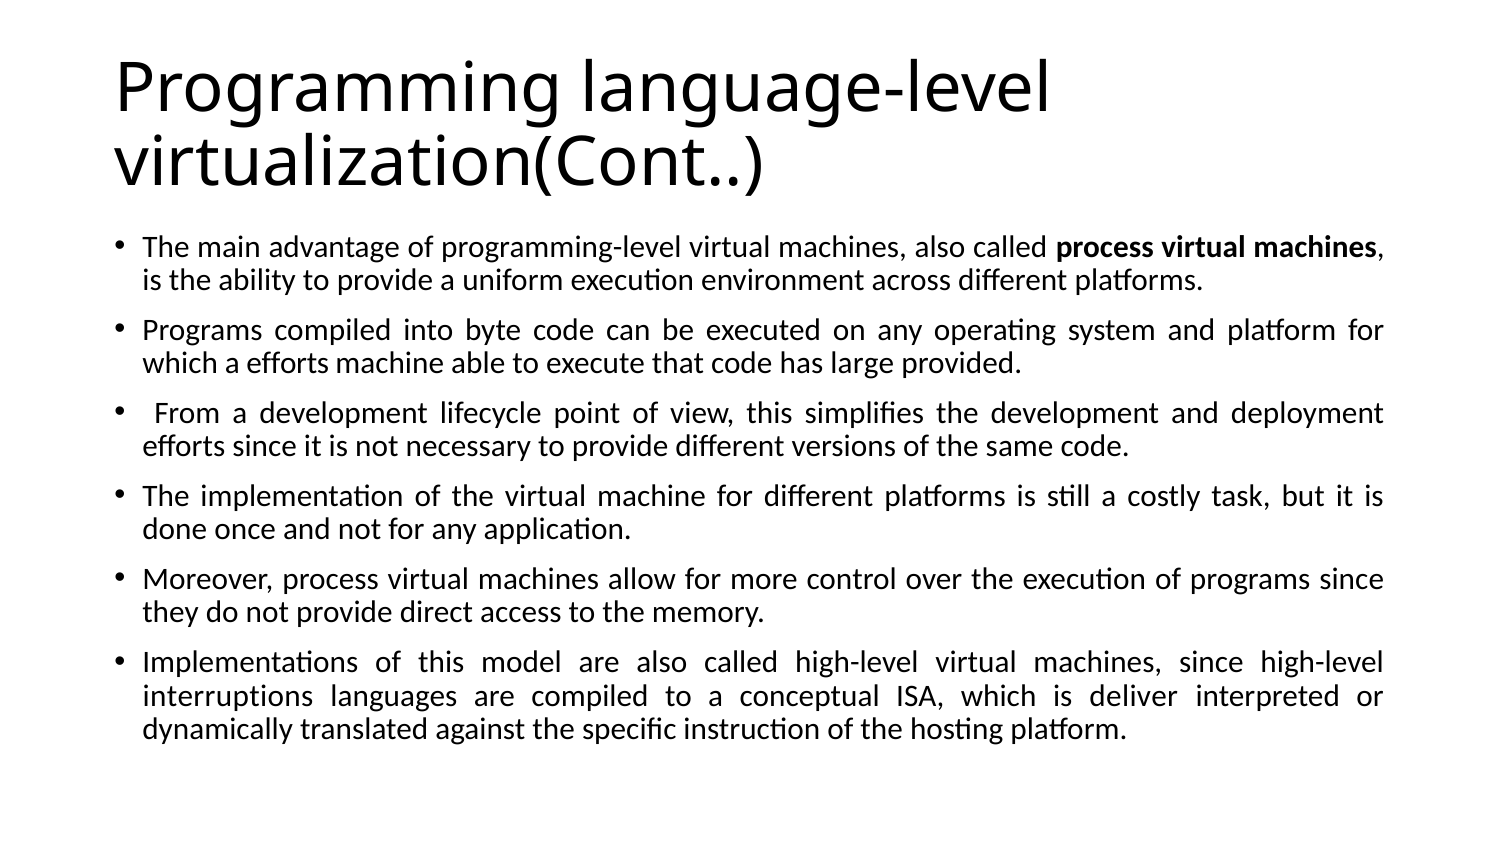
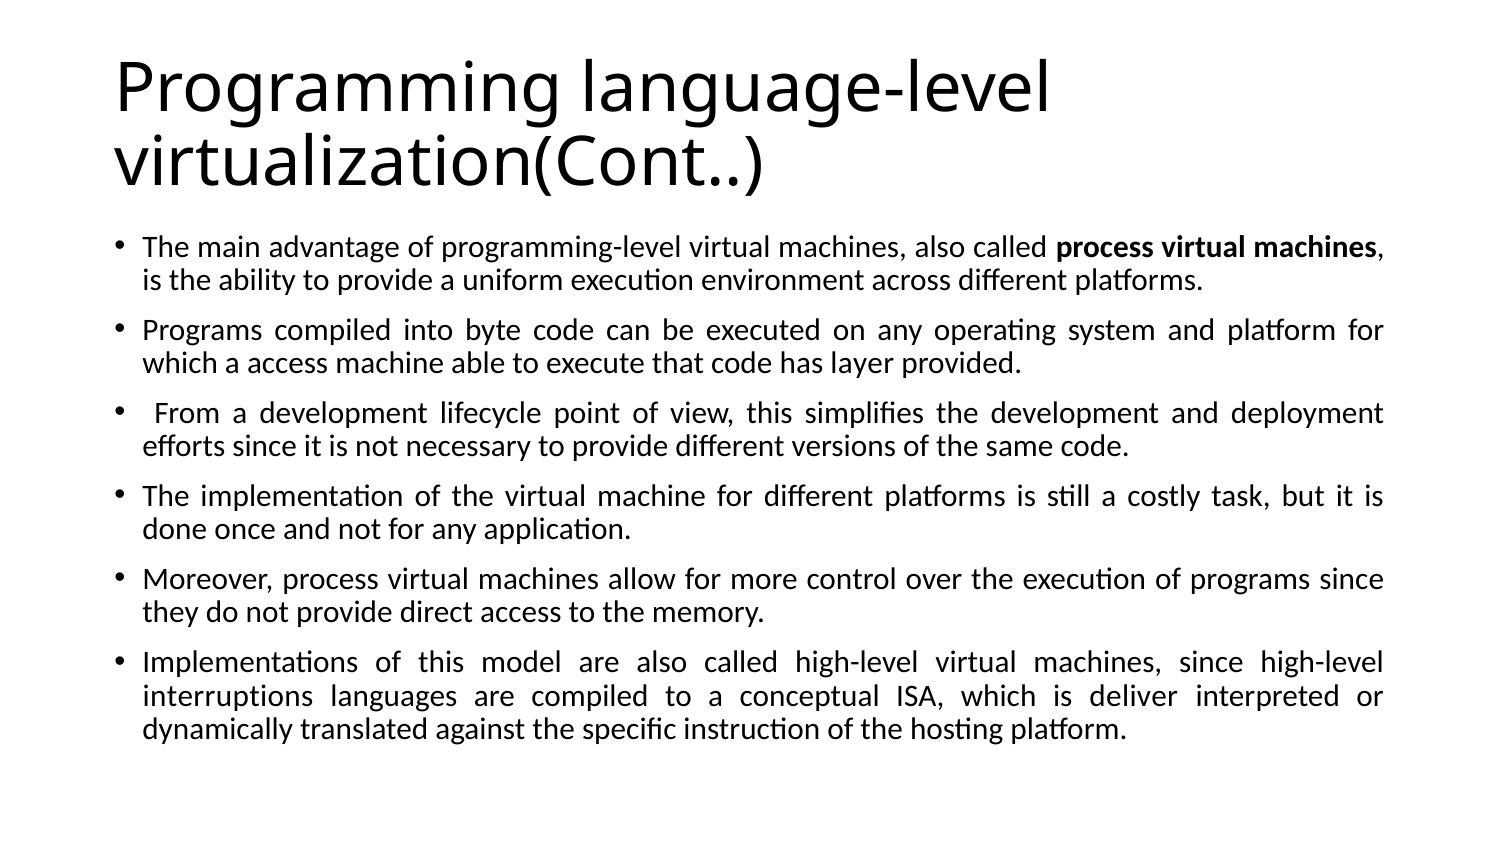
a efforts: efforts -> access (288, 364)
large: large -> layer (862, 364)
